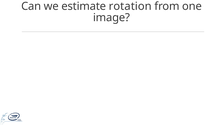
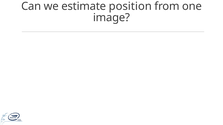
rotation: rotation -> position (130, 6)
